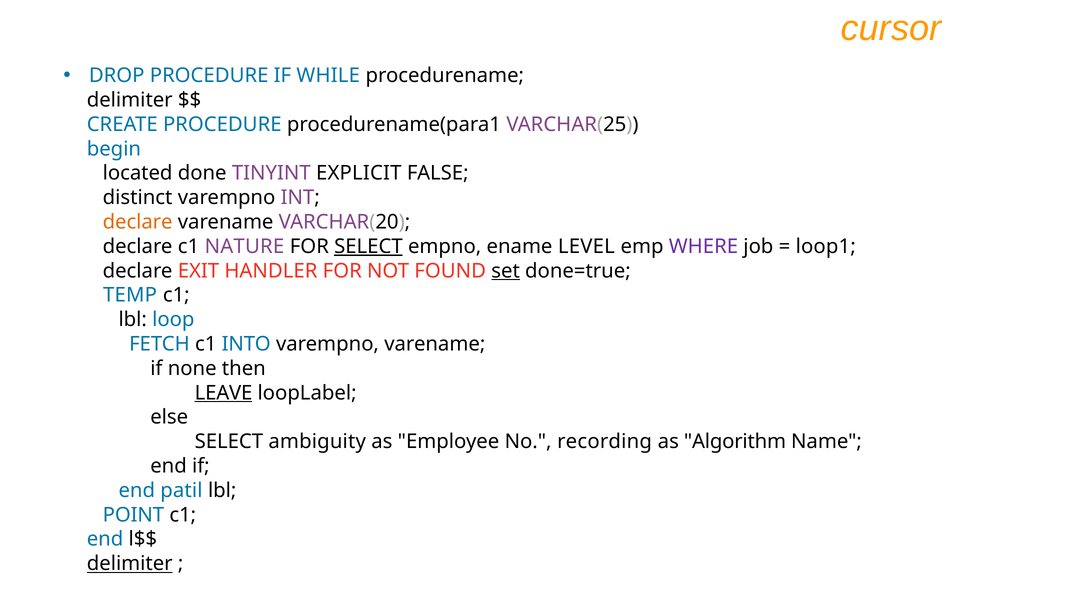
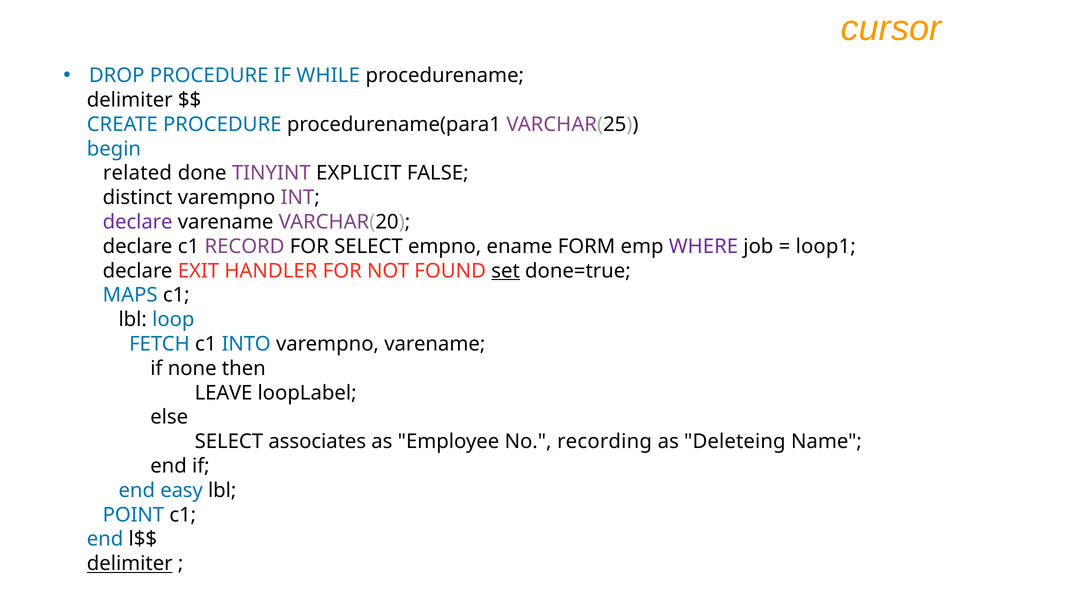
located: located -> related (137, 173)
declare colour: orange -> purple (138, 222)
NATURE: NATURE -> RECORD (245, 247)
SELECT underline: present -> none (368, 247)
LEVEL: LEVEL -> FORM (587, 247)
TEMP: TEMP -> MAPS (130, 295)
LEAVE underline: present -> none (224, 393)
ambiguity: ambiguity -> associates (317, 442)
Algorithm: Algorithm -> Deleteing (735, 442)
patil: patil -> easy (182, 491)
